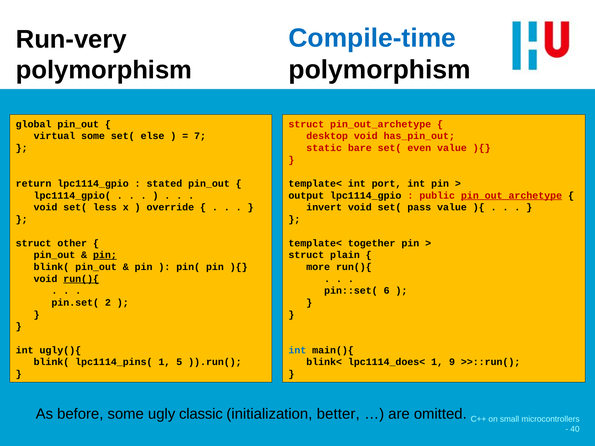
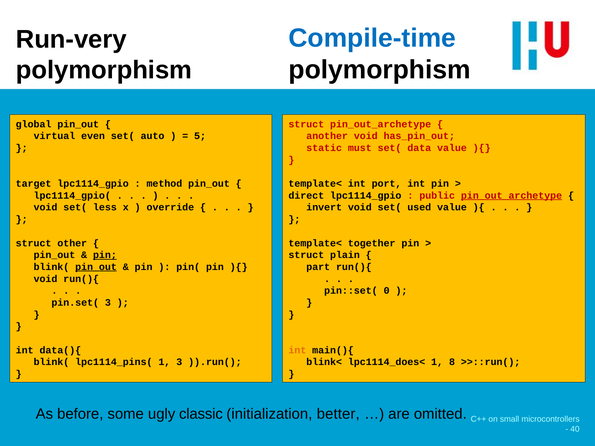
virtual some: some -> even (93, 136)
else: else -> auto (153, 136)
7: 7 -> 5 (200, 136)
desktop: desktop -> another (327, 136)
bare: bare -> must (360, 148)
even: even -> data (419, 148)
return: return -> target (34, 184)
stated: stated -> method (164, 184)
output: output -> direct (306, 196)
pass: pass -> used (419, 208)
pin_out underline: none -> present (96, 267)
more: more -> part (318, 267)
run(){ underline: present -> none (81, 279)
6: 6 -> 0 (387, 291)
pin.set( 2: 2 -> 3 (108, 303)
ugly(){: ugly(){ -> data(){ (60, 350)
int colour: blue -> orange (297, 350)
1 5: 5 -> 3 (179, 362)
9: 9 -> 8 (452, 362)
